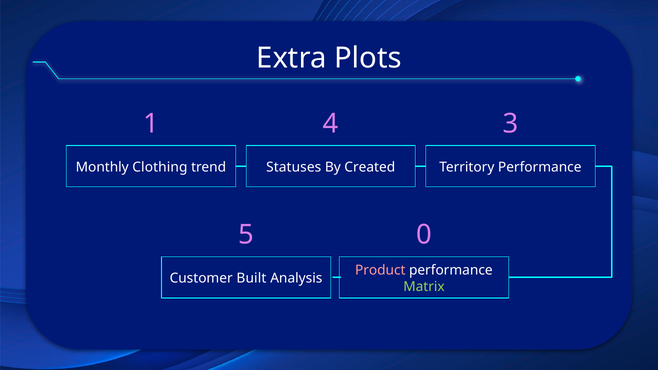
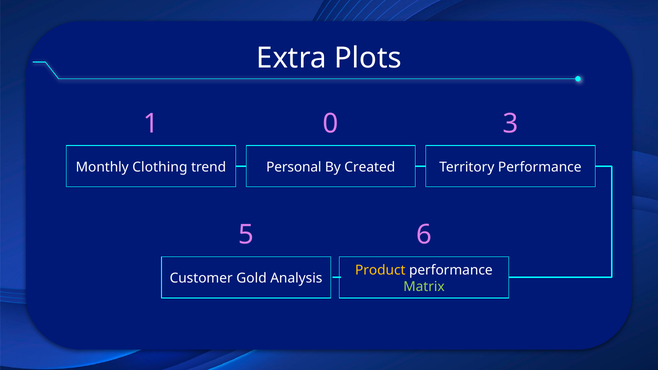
4: 4 -> 0 (331, 124)
Statuses: Statuses -> Personal (294, 167)
0: 0 -> 6 (424, 235)
Product colour: pink -> yellow (380, 270)
Built: Built -> Gold (251, 278)
